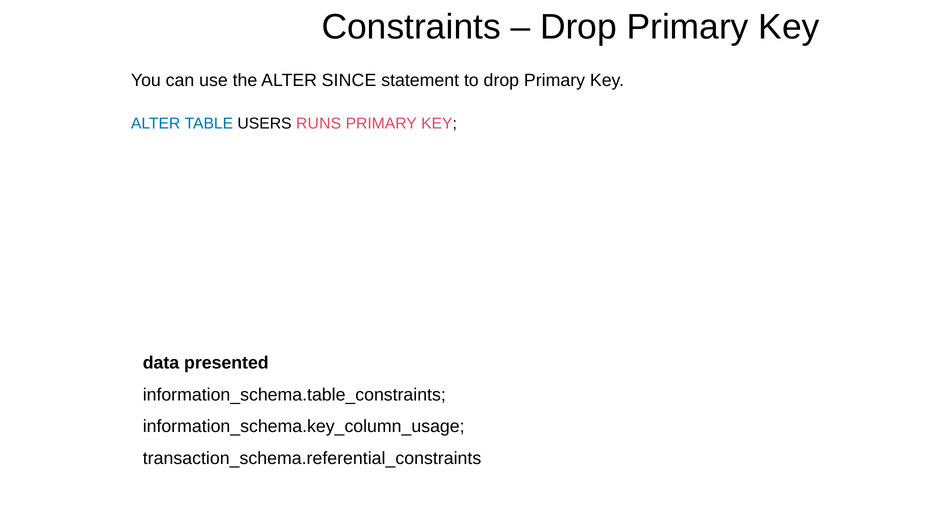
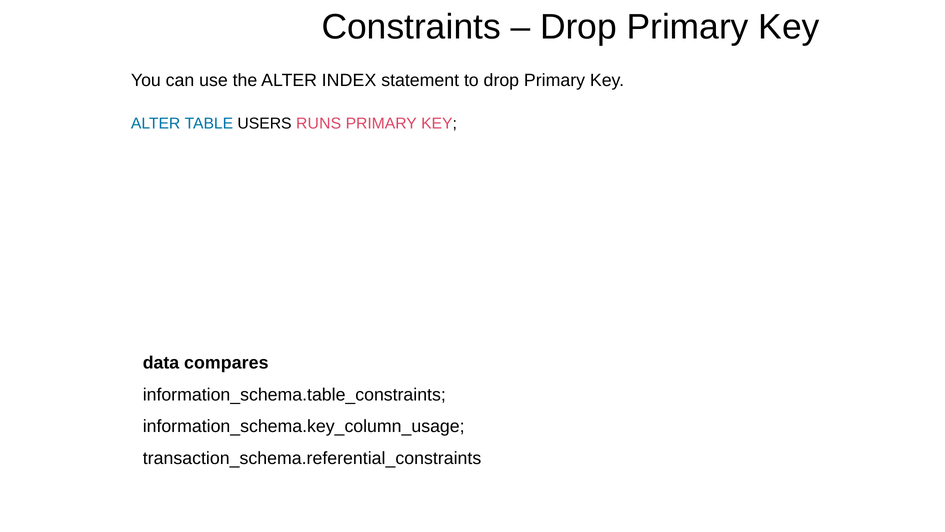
SINCE: SINCE -> INDEX (349, 80)
presented: presented -> compares (226, 363)
